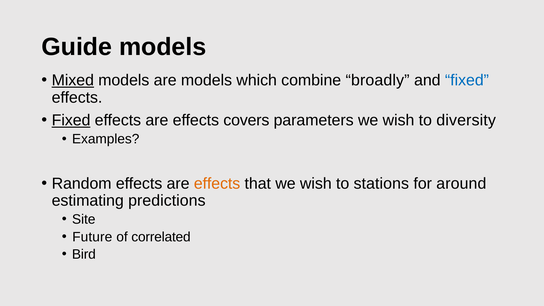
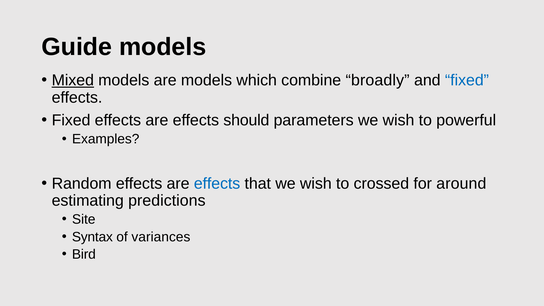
Fixed underline: present -> none (71, 120)
covers: covers -> should (246, 120)
diversity: diversity -> powerful (466, 120)
effects colour: orange -> blue (217, 183)
stations: stations -> crossed (381, 183)
Future: Future -> Syntax (92, 237)
correlated: correlated -> variances (161, 237)
